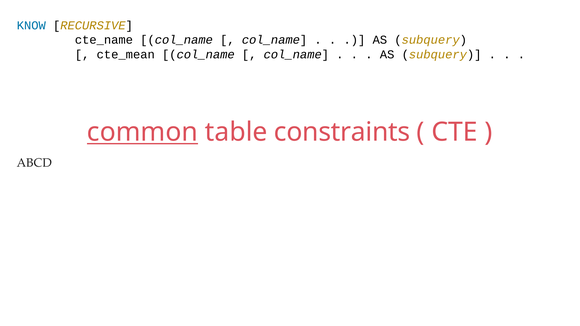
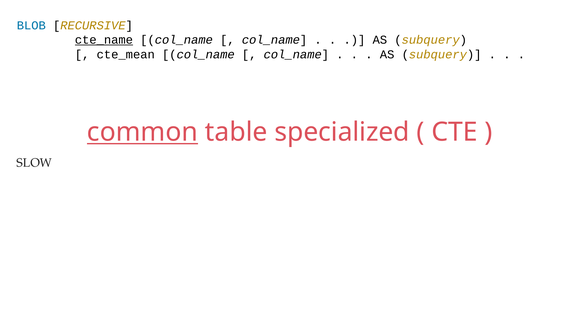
KNOW: KNOW -> BLOB (31, 25)
cte_name underline: none -> present (104, 40)
constraints: constraints -> specialized (342, 132)
ABCD: ABCD -> SLOW (34, 163)
